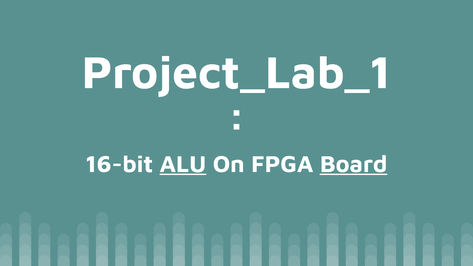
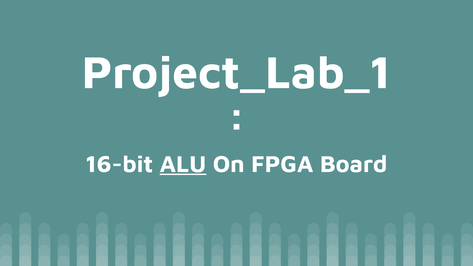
Board underline: present -> none (354, 164)
